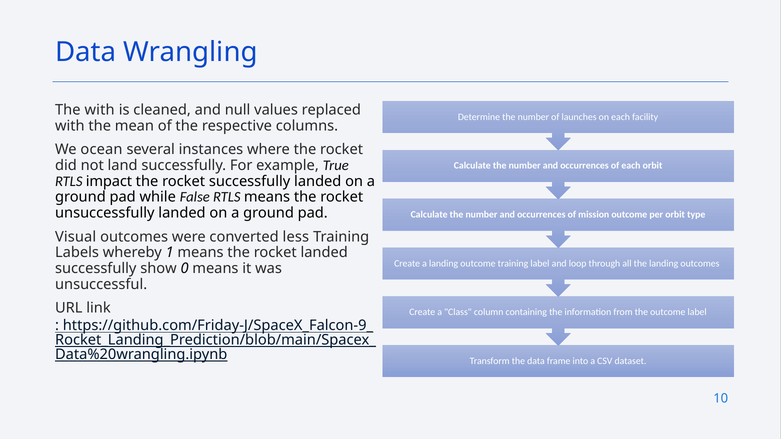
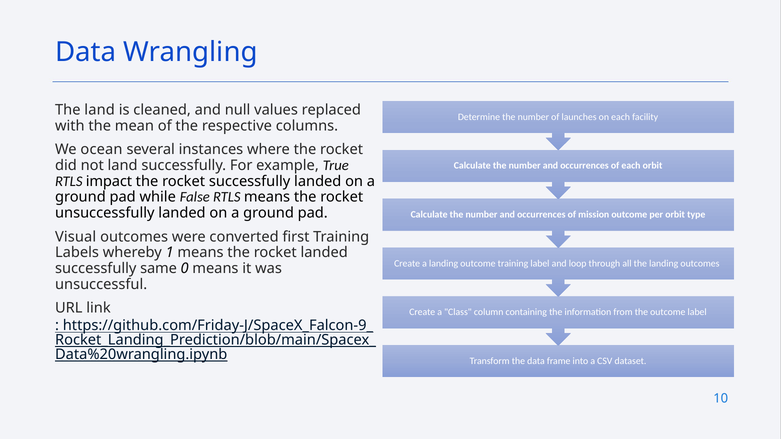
The with: with -> land (100, 110)
less: less -> first (296, 237)
show: show -> same (159, 269)
